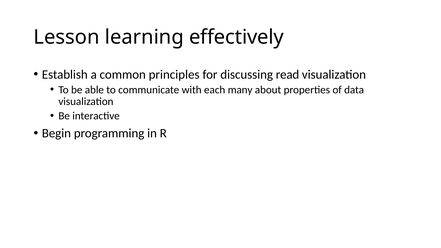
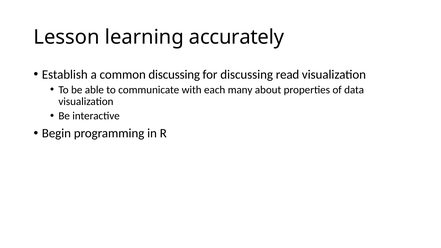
effectively: effectively -> accurately (237, 37)
common principles: principles -> discussing (174, 75)
